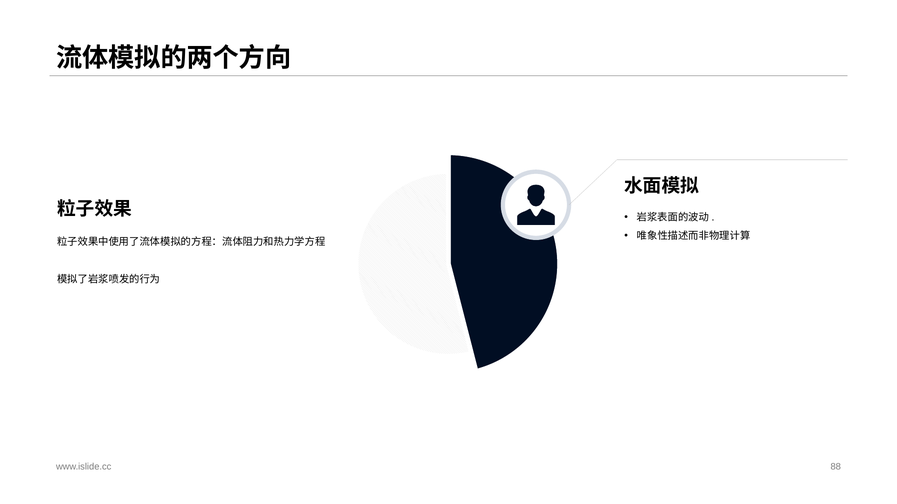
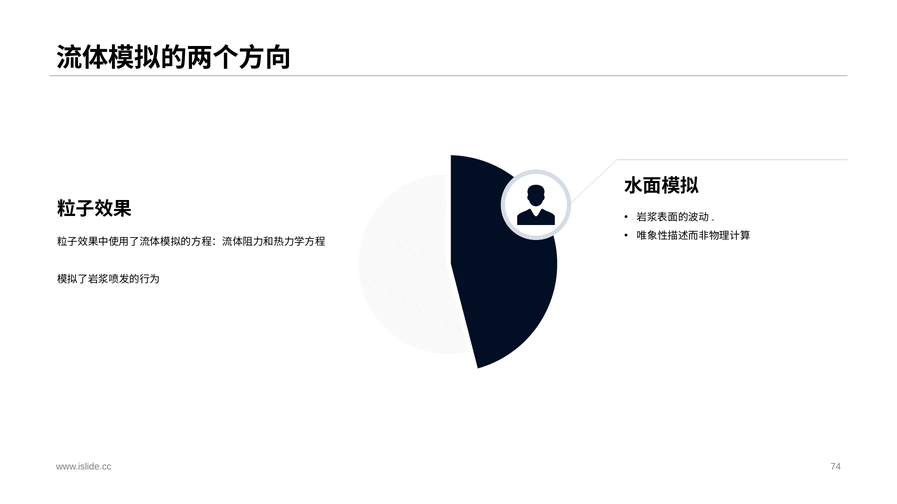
88: 88 -> 74 (836, 467)
